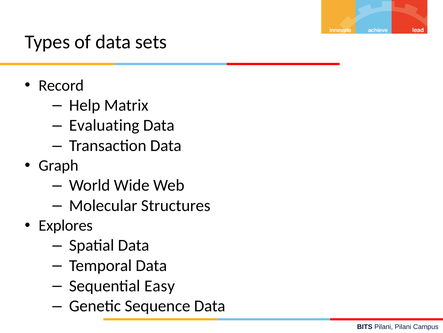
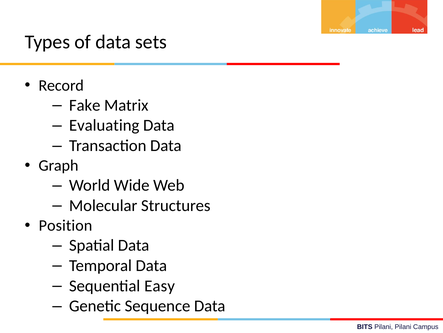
Help: Help -> Fake (85, 105)
Explores: Explores -> Position (66, 225)
